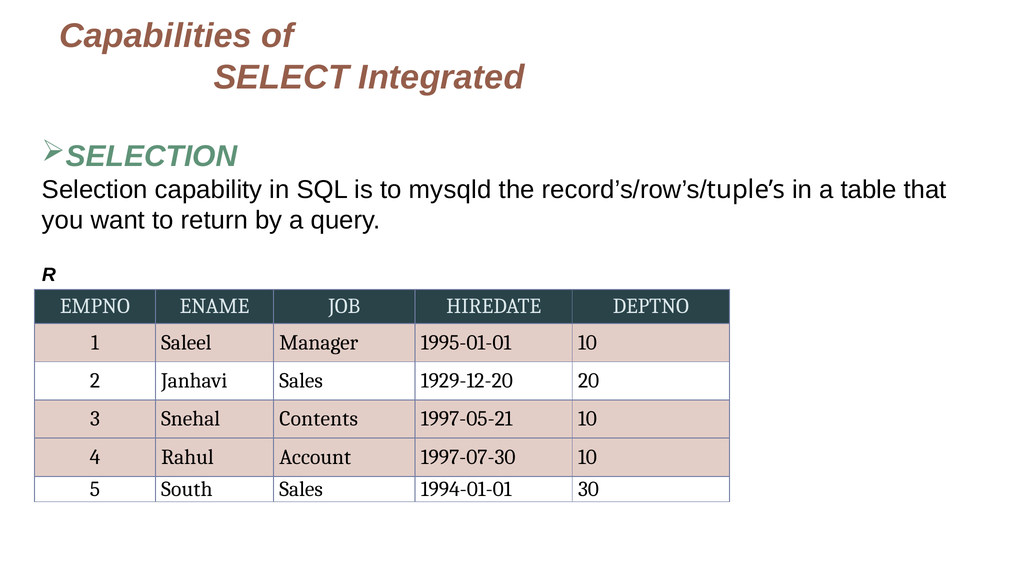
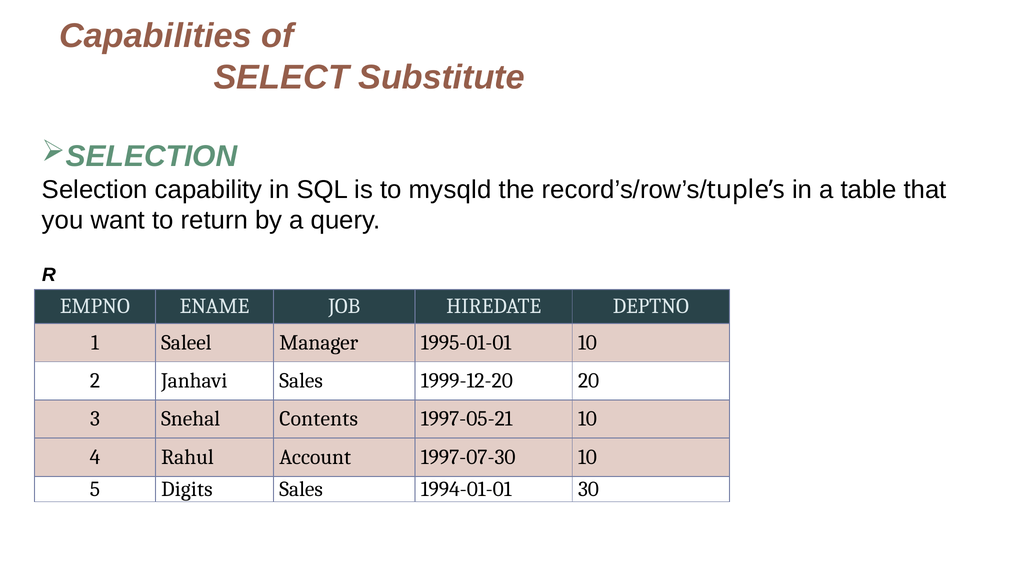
Integrated: Integrated -> Substitute (442, 77)
1929-12-20: 1929-12-20 -> 1999-12-20 (467, 381)
South: South -> Digits (187, 489)
